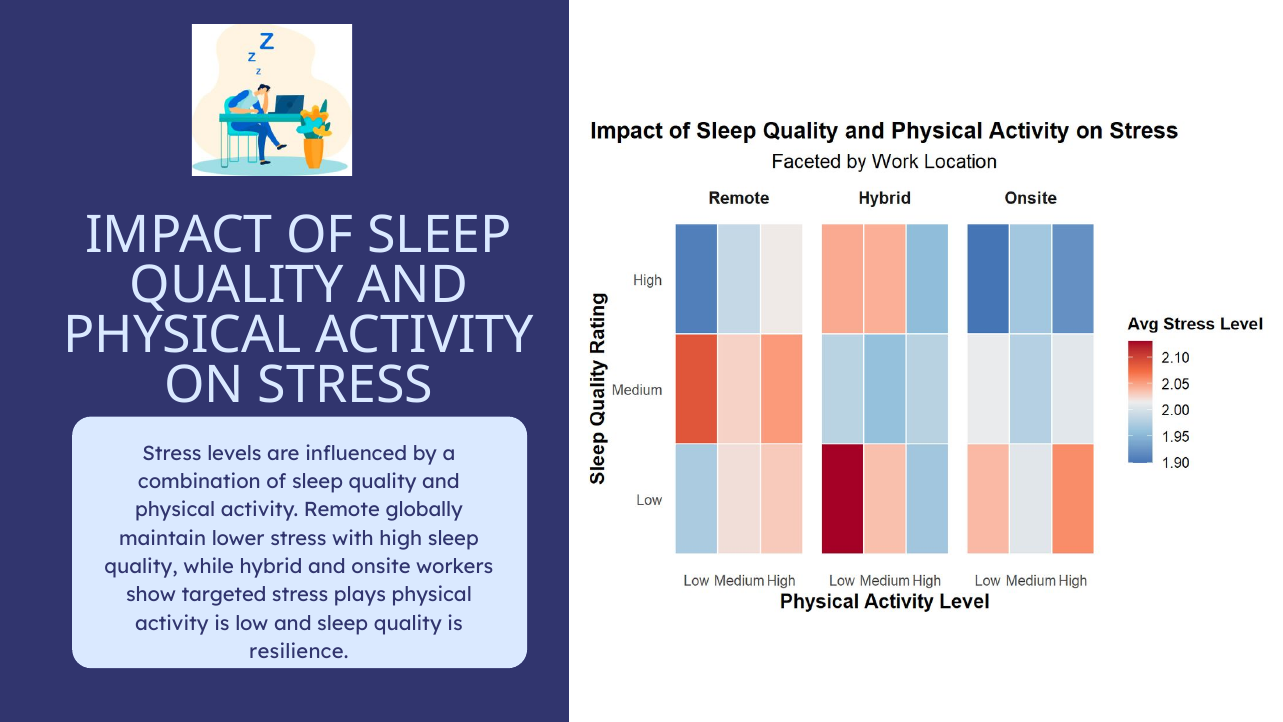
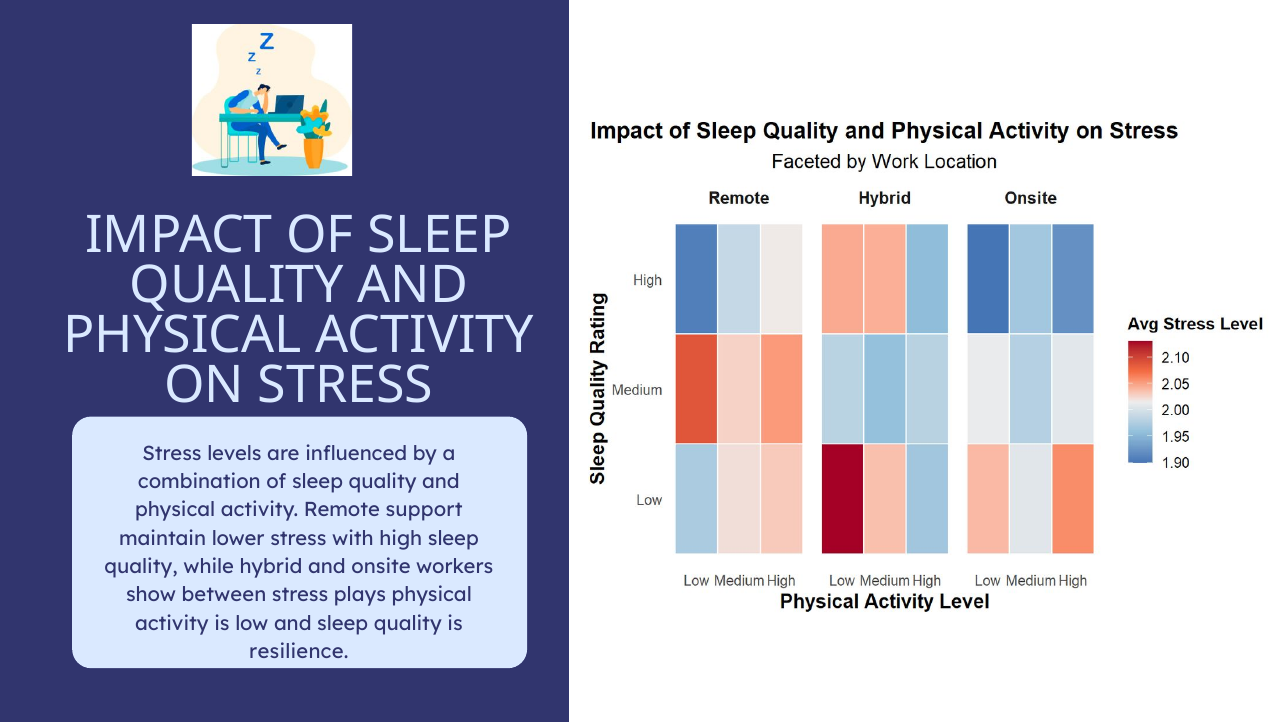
globally: globally -> support (424, 510)
targeted: targeted -> between (224, 595)
